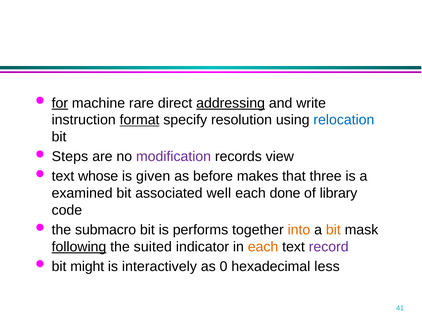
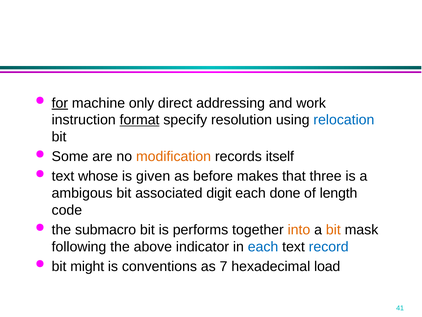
rare: rare -> only (142, 103)
addressing underline: present -> none (231, 103)
write: write -> work (311, 103)
Steps: Steps -> Some (70, 156)
modification colour: purple -> orange (174, 156)
view: view -> itself (280, 156)
examined: examined -> ambigous (82, 193)
well: well -> digit (219, 193)
library: library -> length (339, 193)
following underline: present -> none (79, 246)
suited: suited -> above (153, 246)
each colour: orange -> blue (263, 246)
record colour: purple -> blue (329, 246)
interactively: interactively -> conventions (159, 266)
0: 0 -> 7 (224, 266)
less: less -> load (327, 266)
